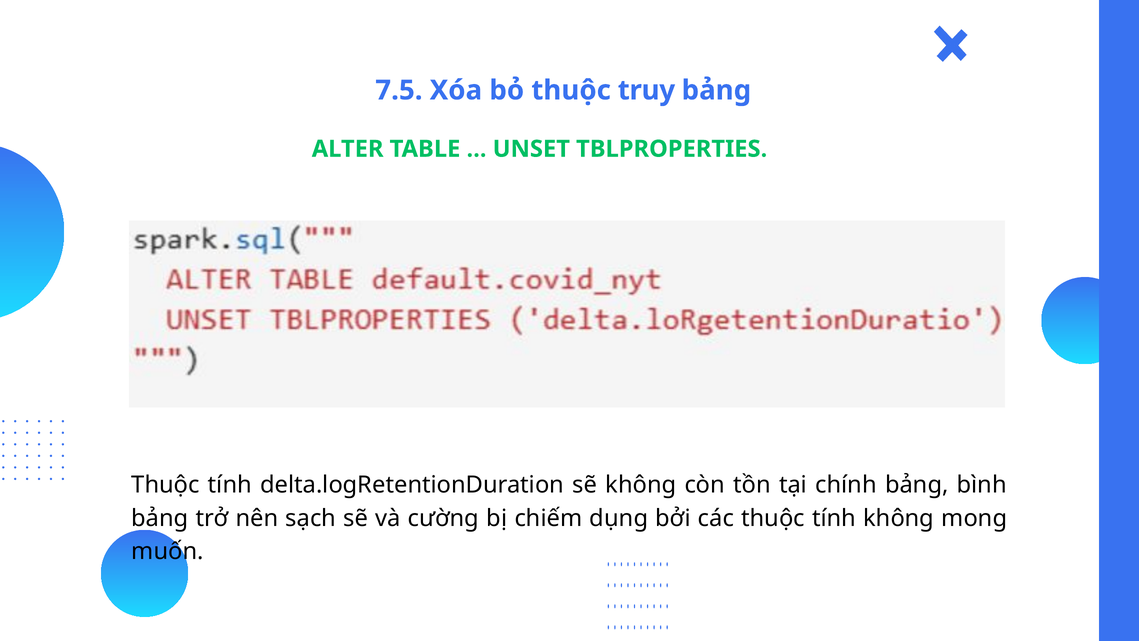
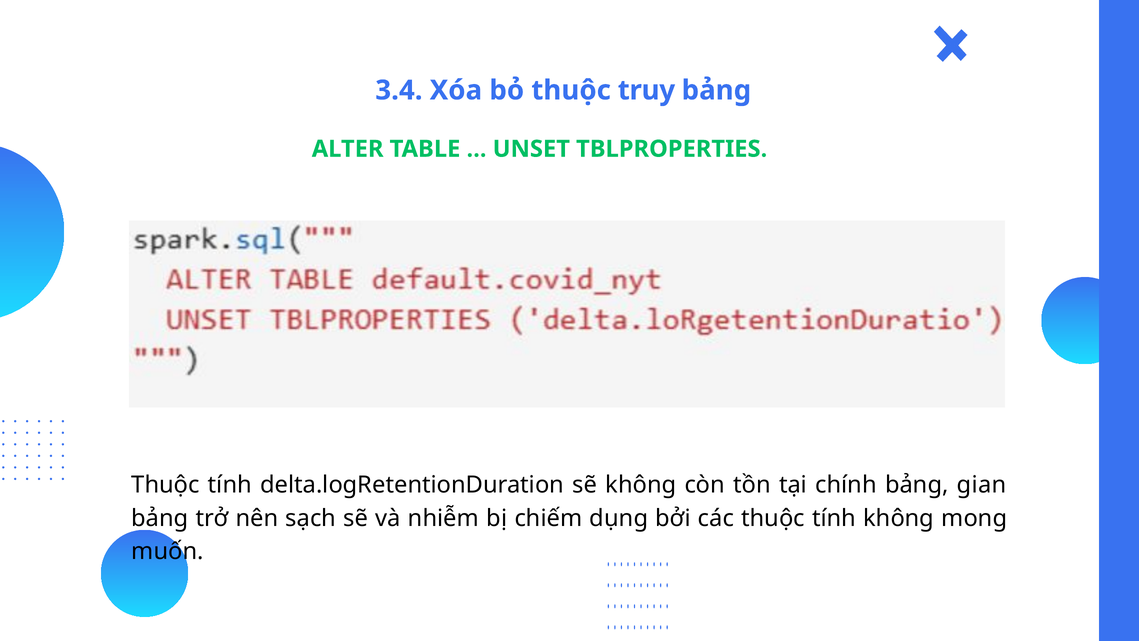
7.5: 7.5 -> 3.4 (399, 90)
bình: bình -> gian (982, 485)
cường: cường -> nhiễm (443, 518)
